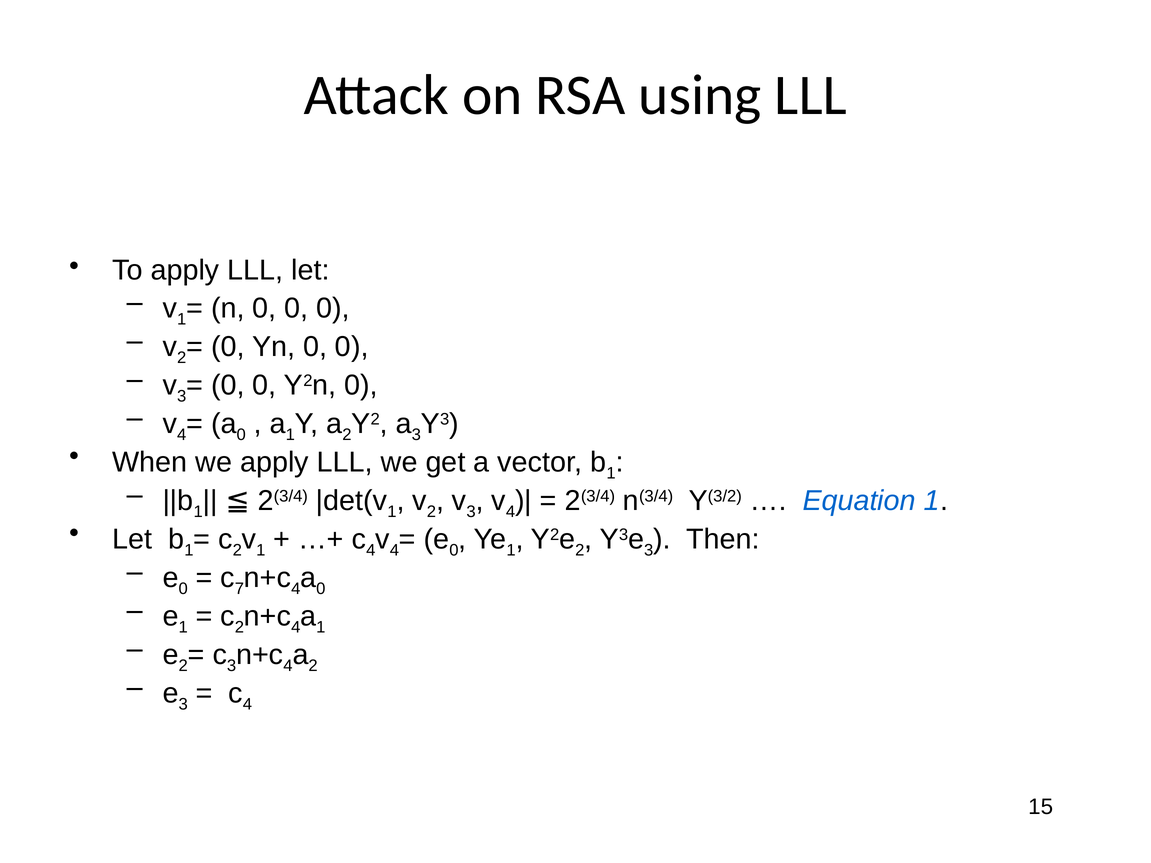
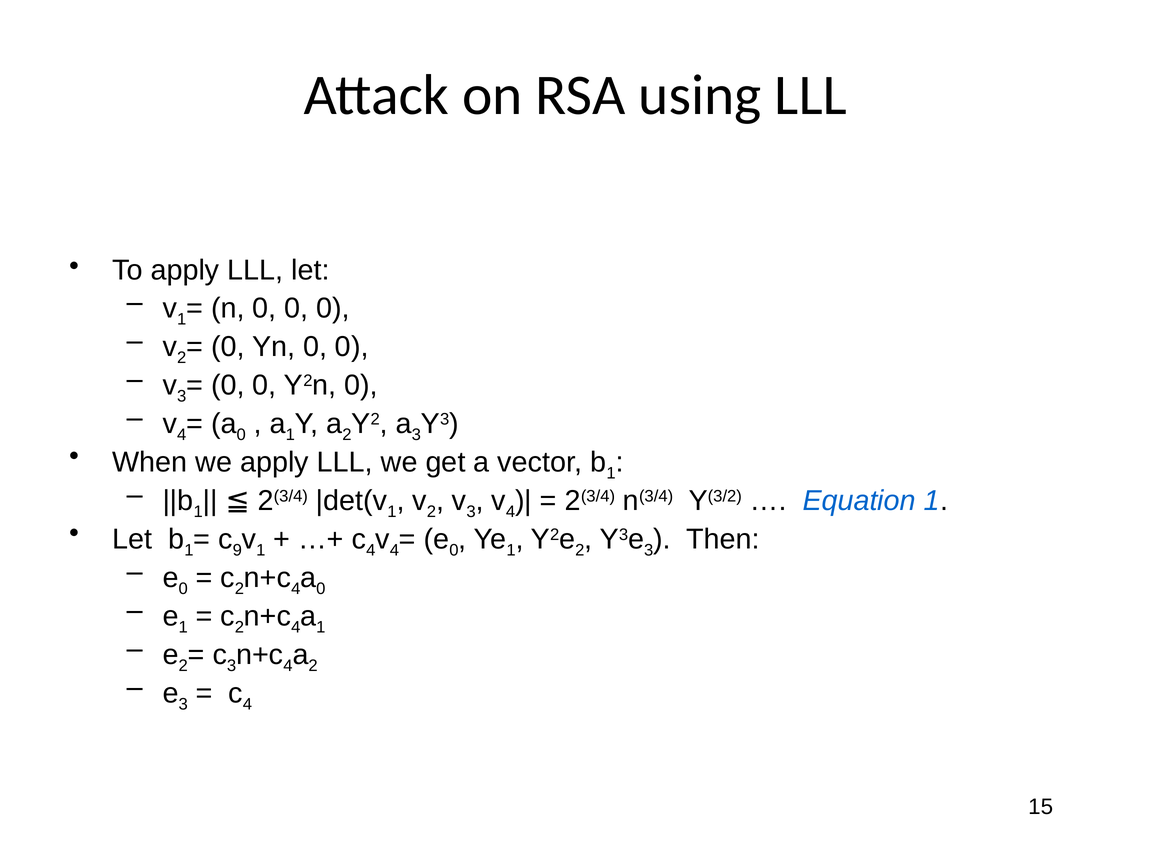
2: 2 -> 9 (237, 551)
7: 7 -> 2 (239, 589)
